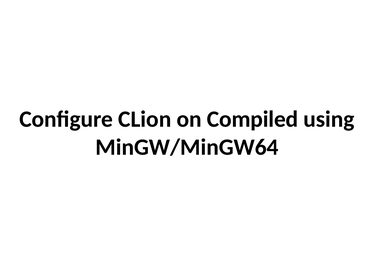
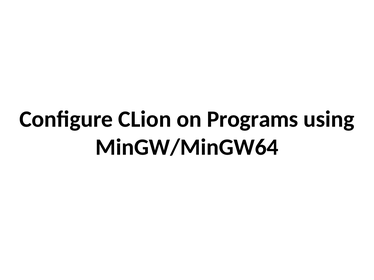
Compiled: Compiled -> Programs (253, 119)
